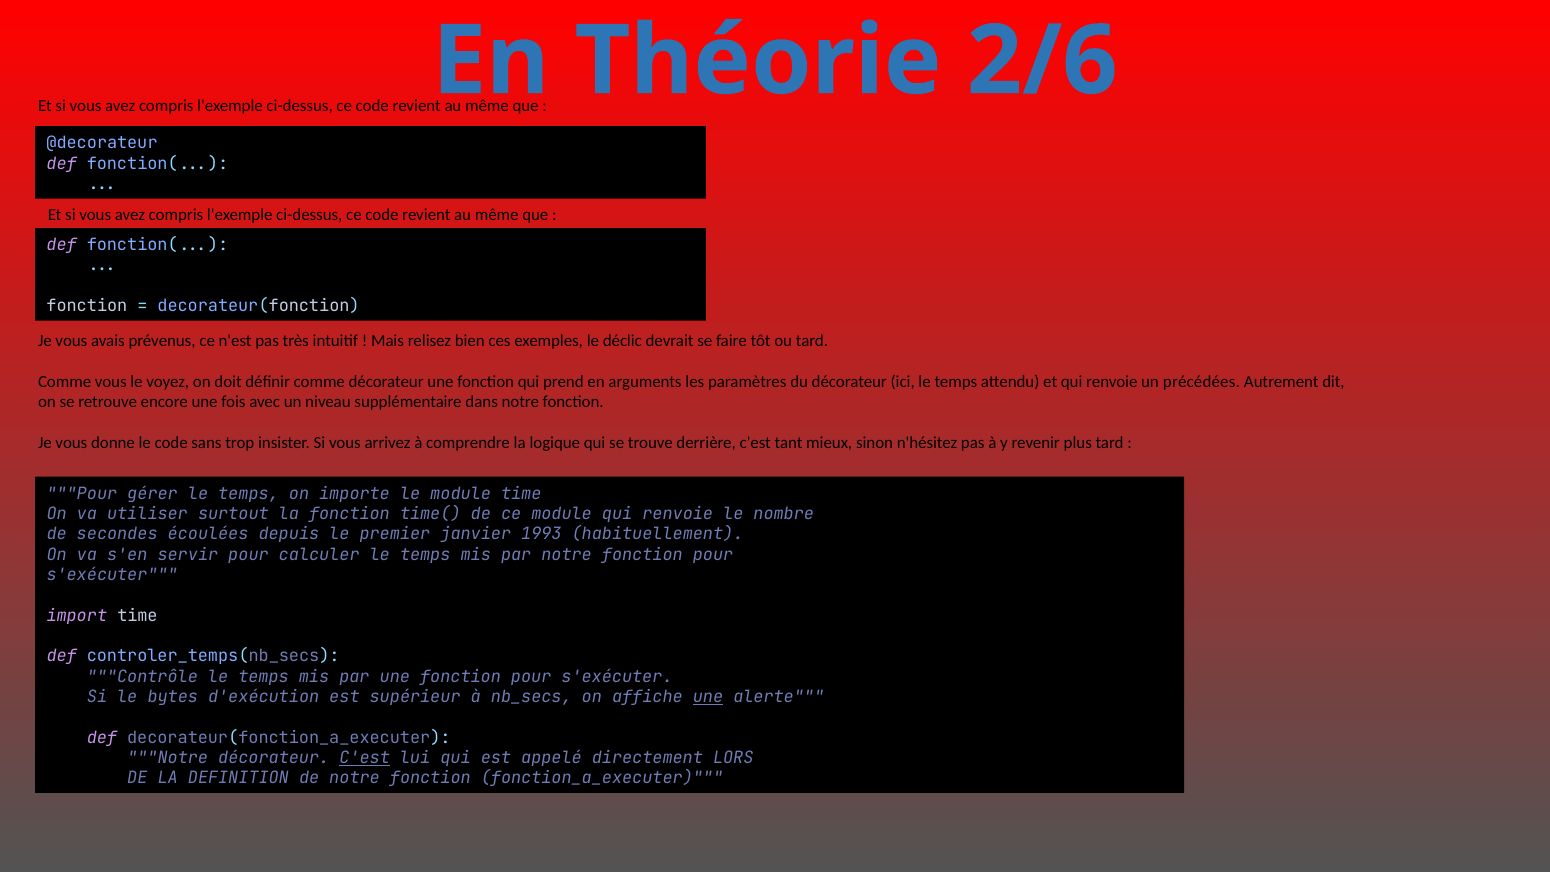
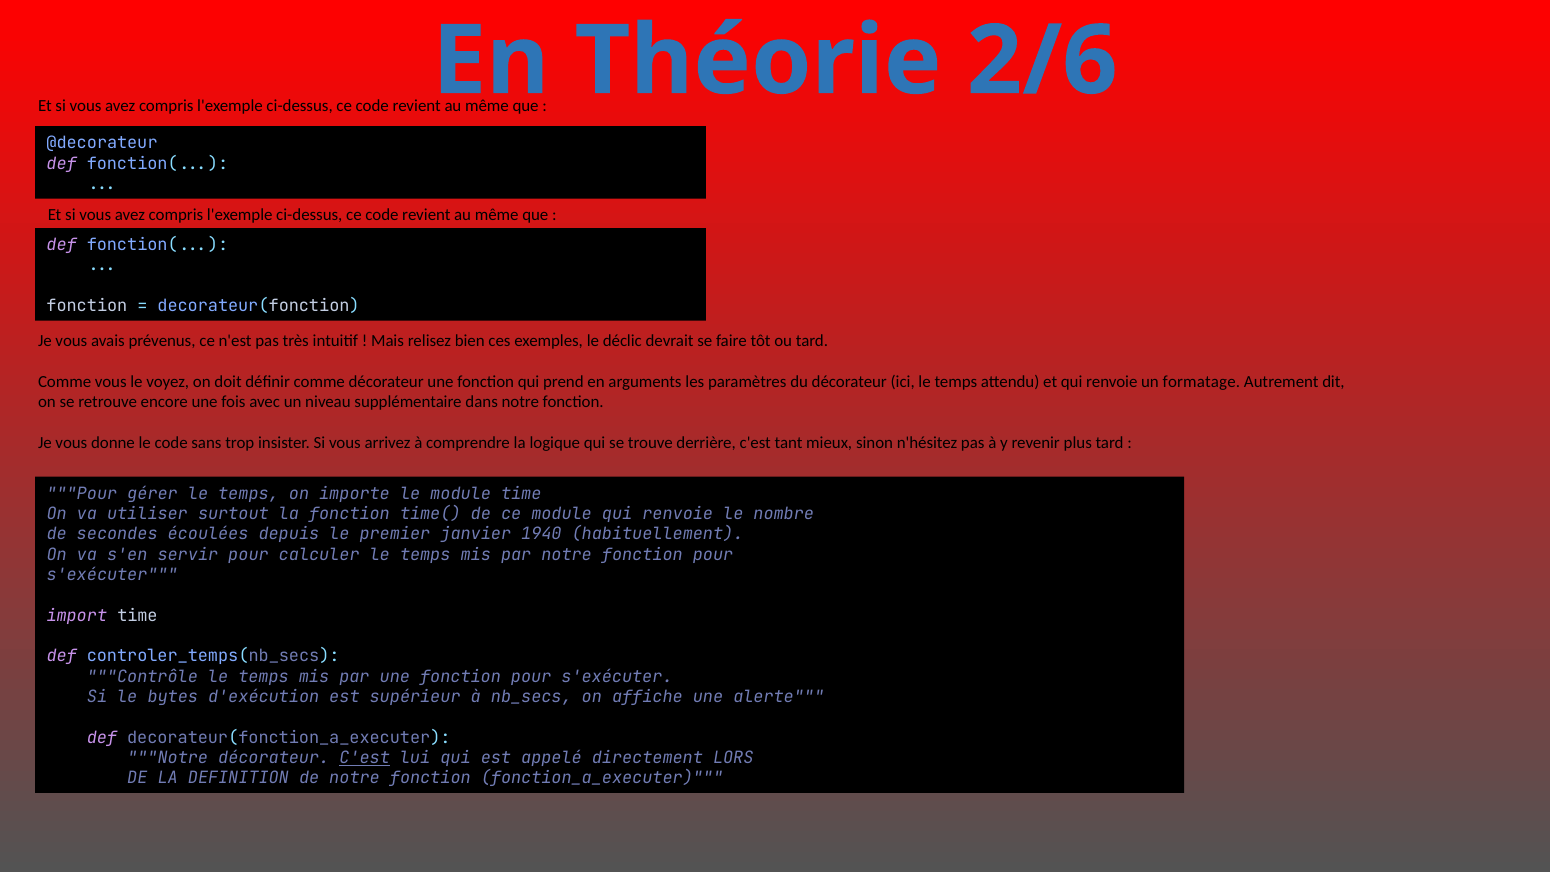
précédées: précédées -> formatage (1201, 382)
1993: 1993 -> 1940 (541, 534)
une underline: present -> none (708, 697)
